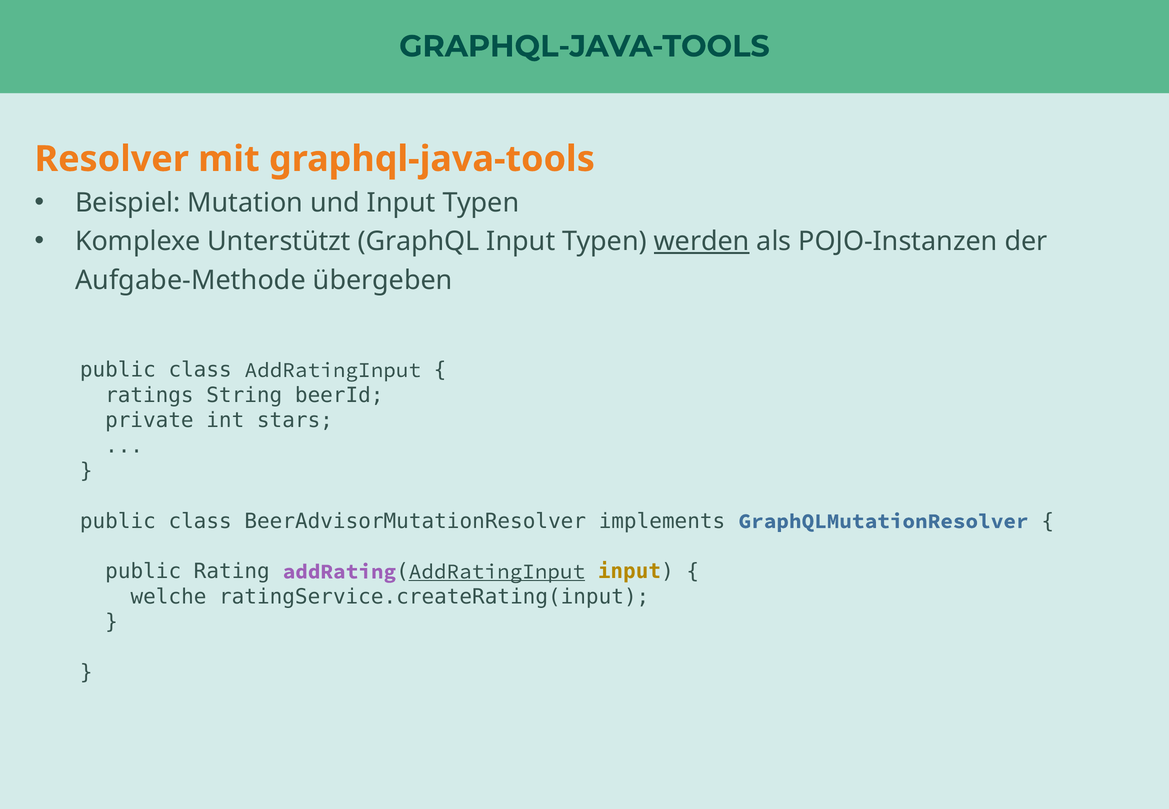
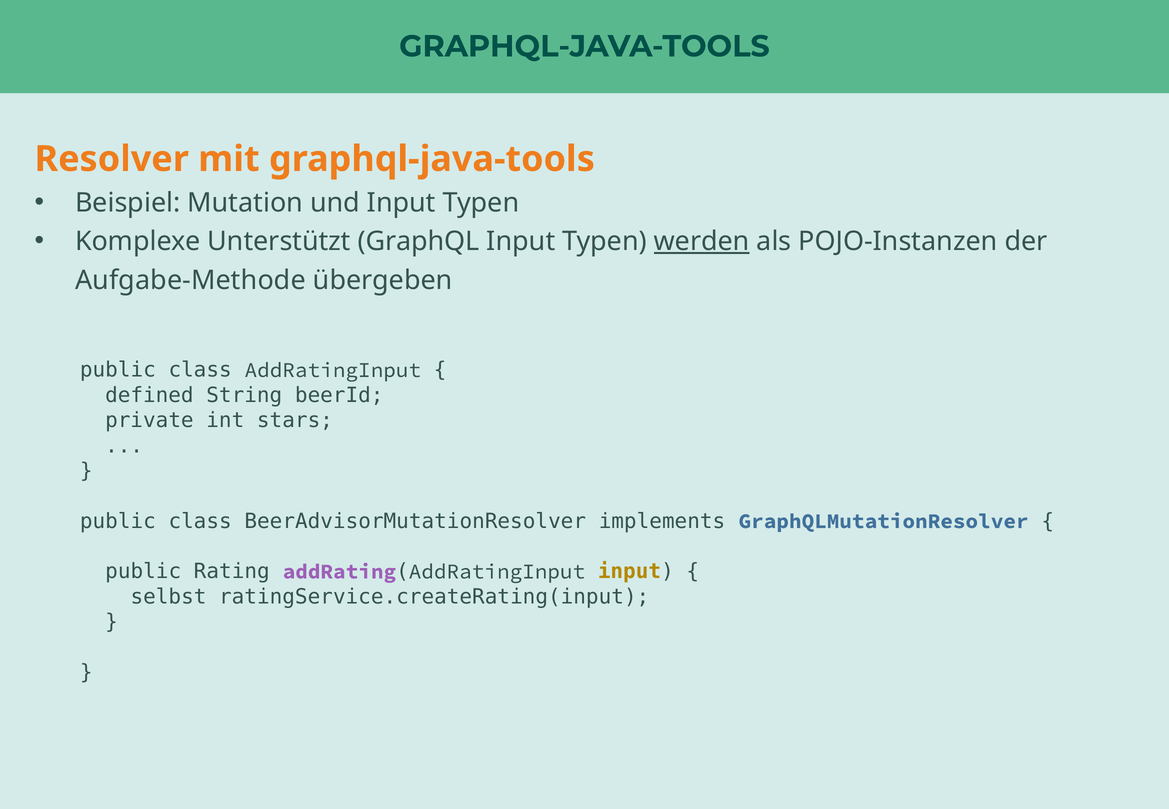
ratings: ratings -> defined (149, 395)
AddRatingInput underline: present -> none (497, 572)
welche: welche -> selbst (168, 597)
